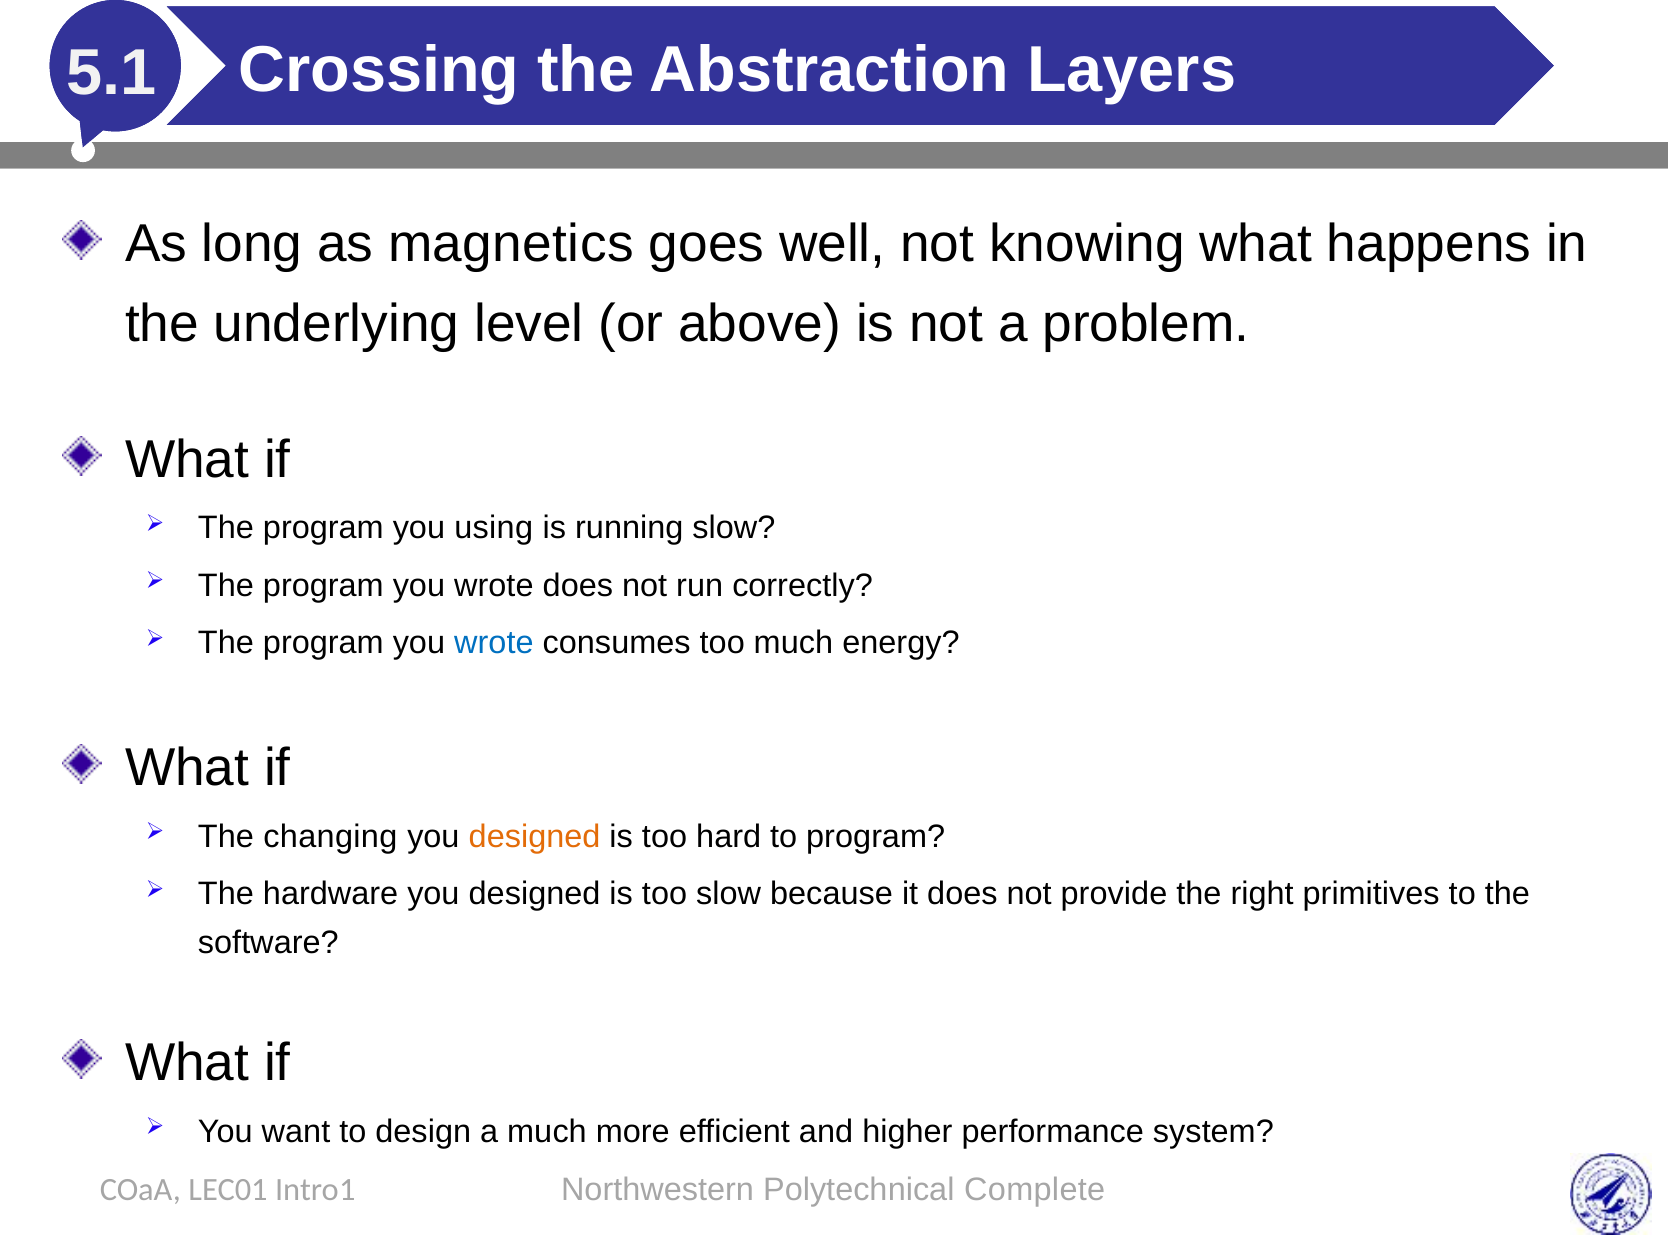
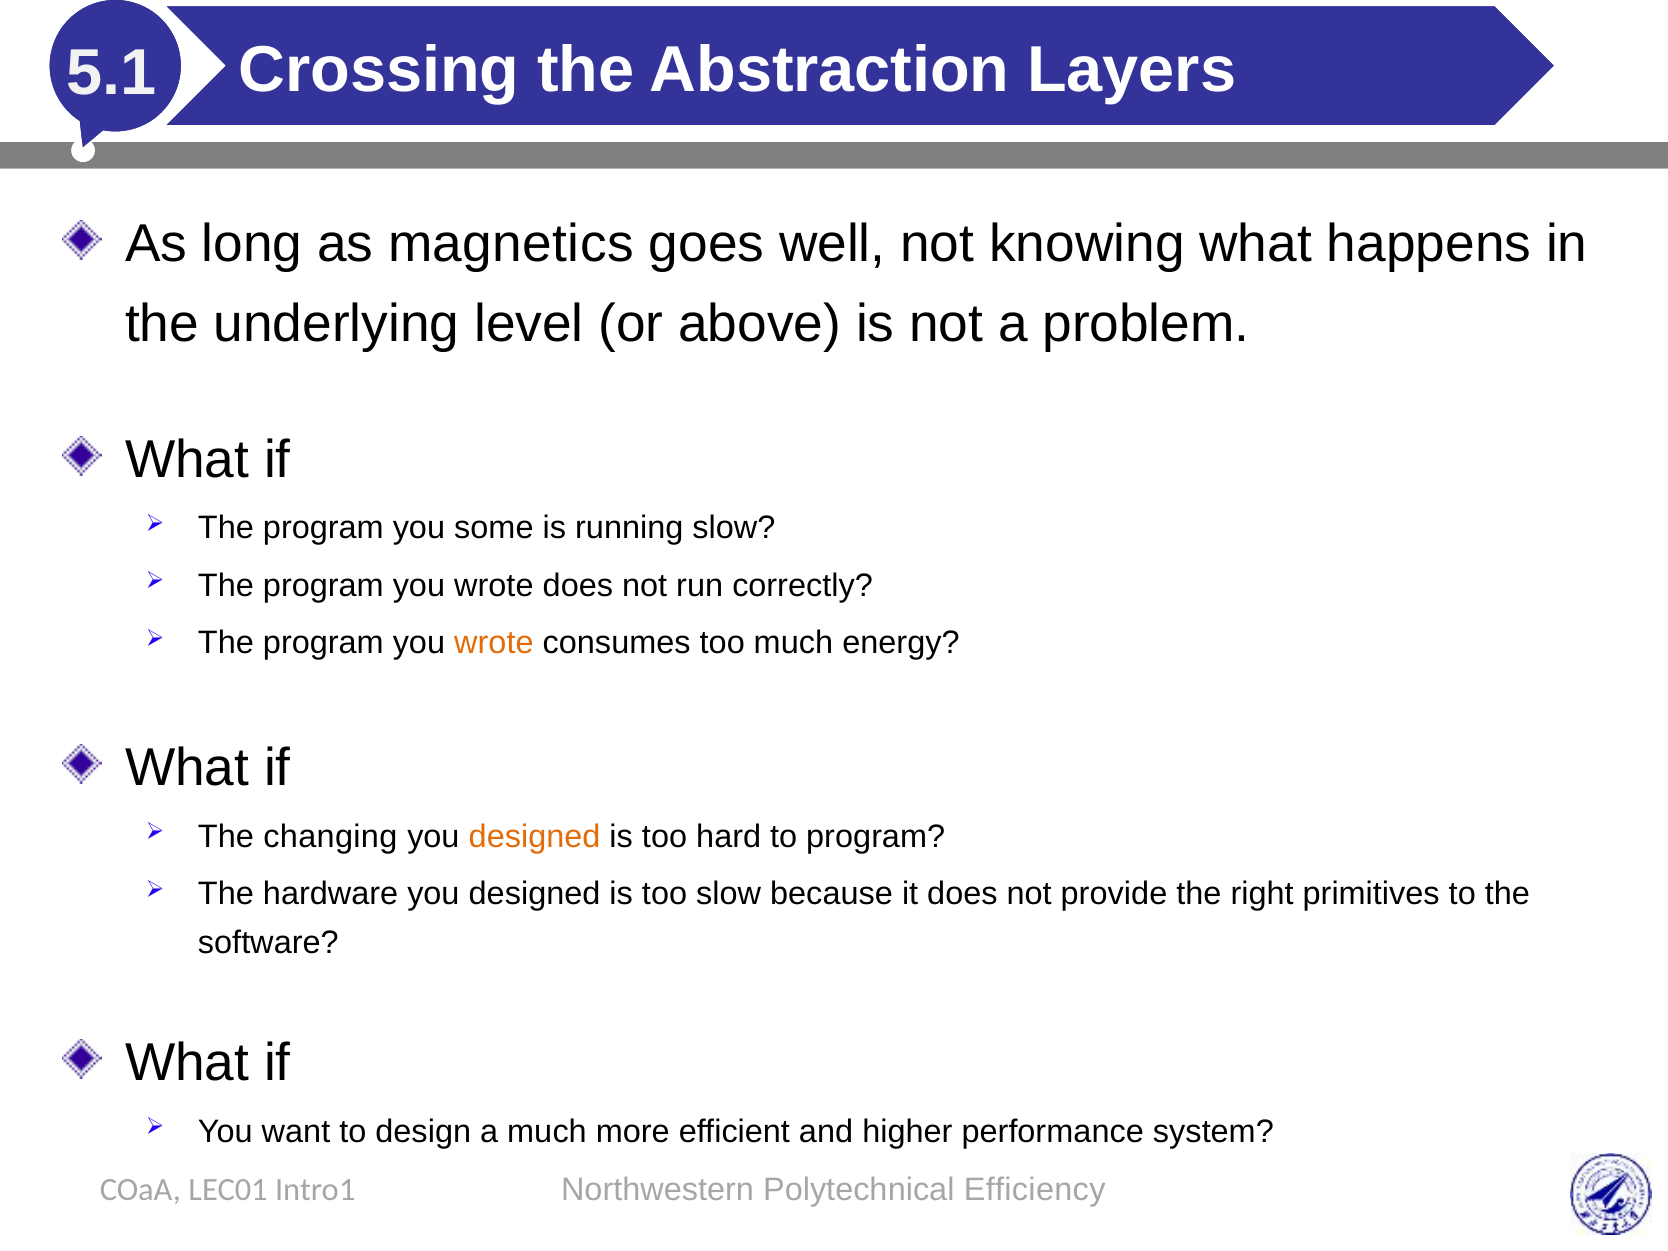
using: using -> some (494, 528)
wrote colour: blue -> orange (494, 643)
Complete: Complete -> Efficiency (1035, 1189)
